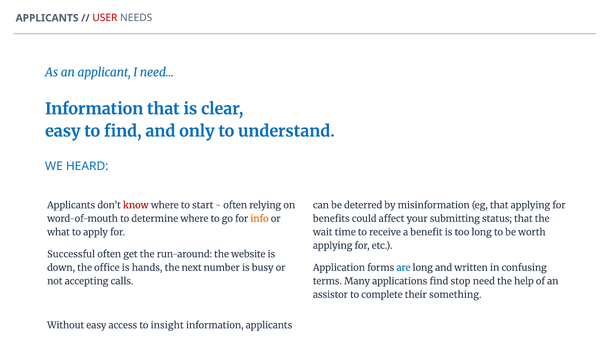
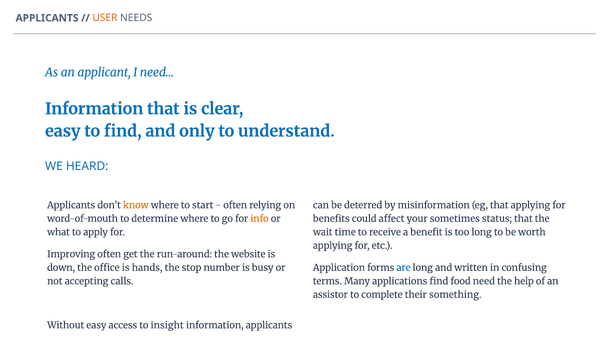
USER colour: red -> orange (105, 18)
know colour: red -> orange (136, 205)
submitting: submitting -> sometimes (455, 219)
Successful: Successful -> Improving (71, 255)
next: next -> stop (192, 268)
stop: stop -> food (460, 282)
